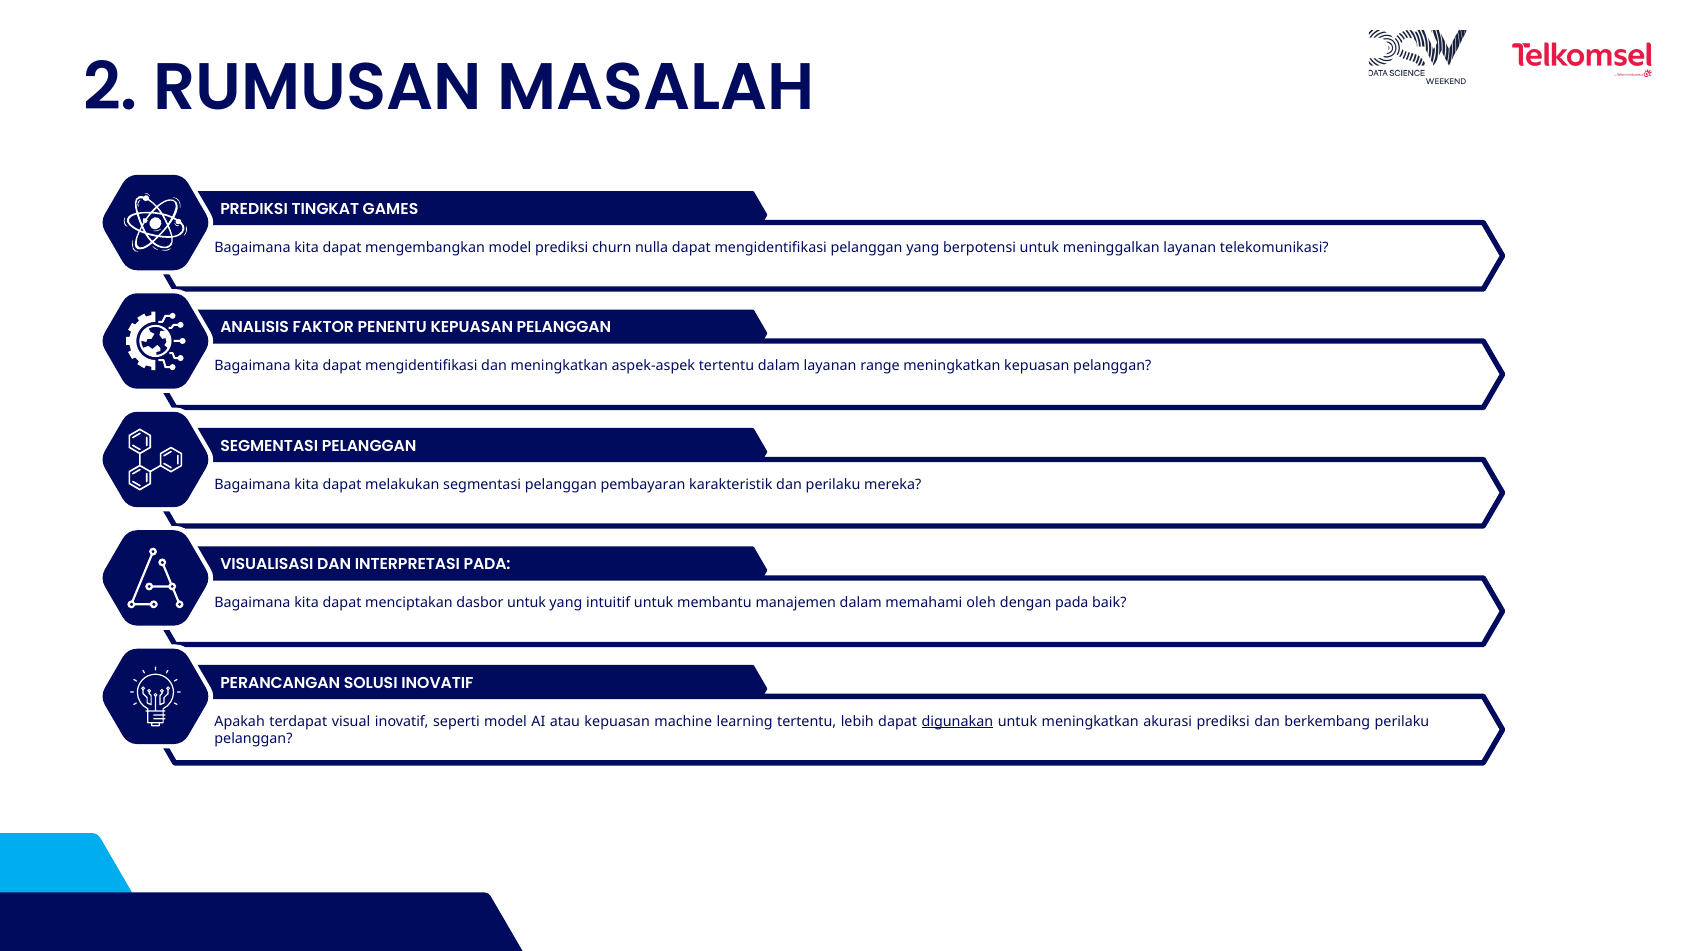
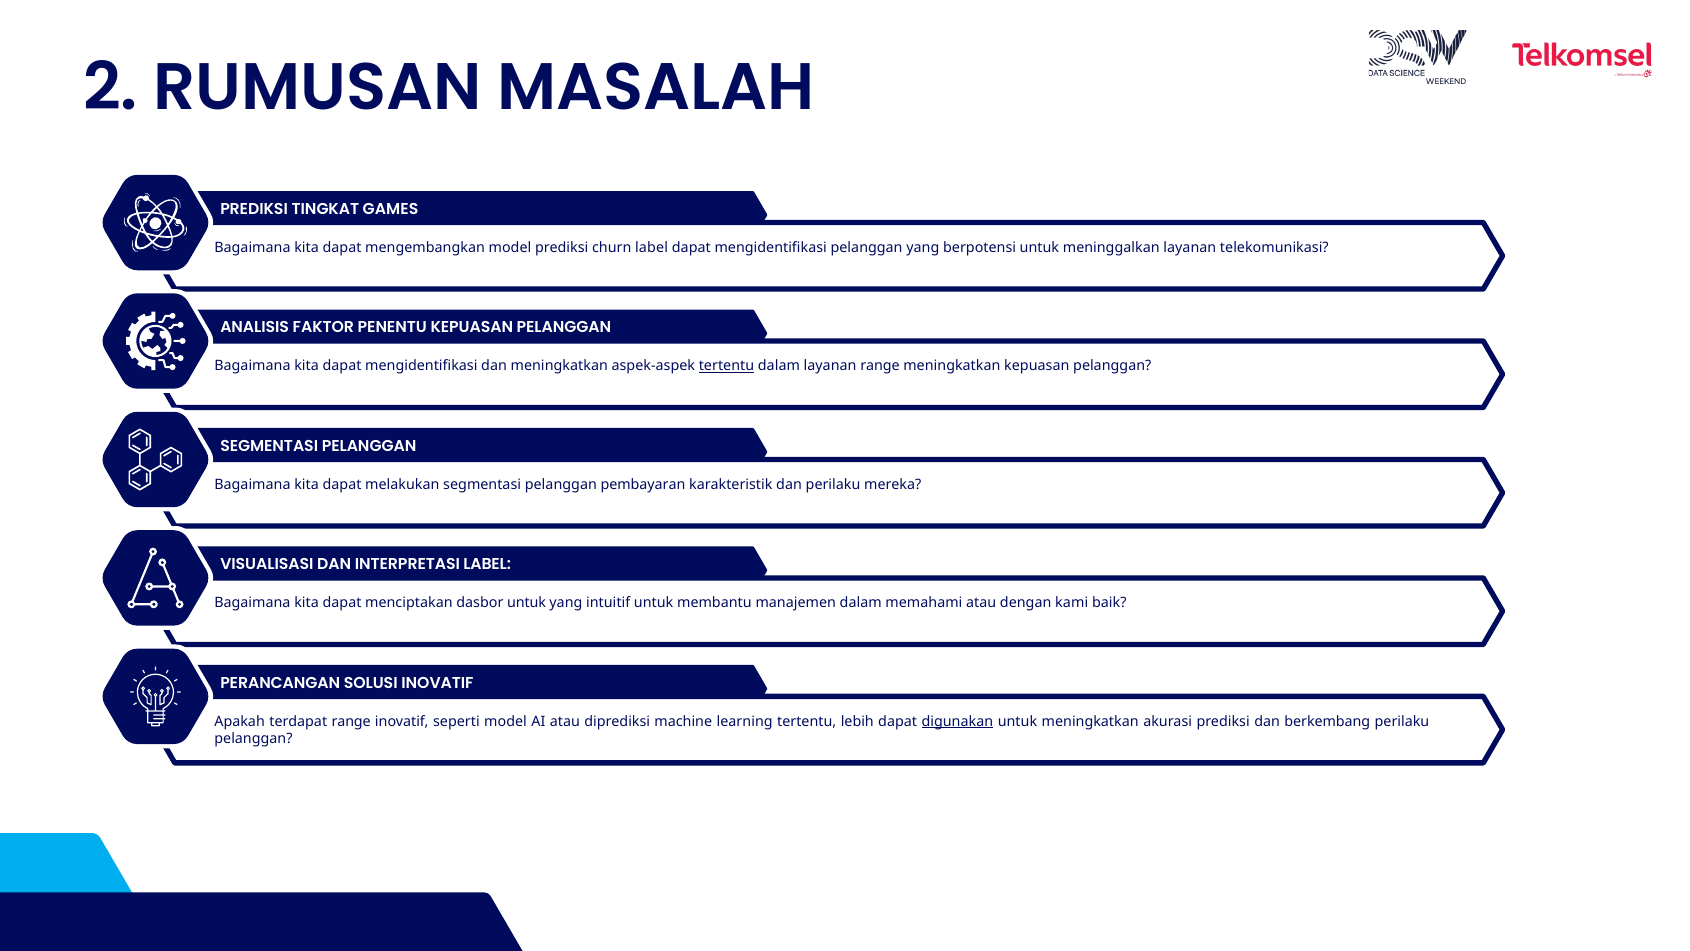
churn nulla: nulla -> label (652, 247)
tertentu underline: none -> present (726, 366)
INTERPRETASI PADA: PADA -> LABEL (487, 564)
memahami oleh: oleh -> atau (981, 603)
dengan pada: pada -> kami (1072, 603)
terdapat visual: visual -> range (351, 721)
atau kepuasan: kepuasan -> diprediksi (617, 721)
